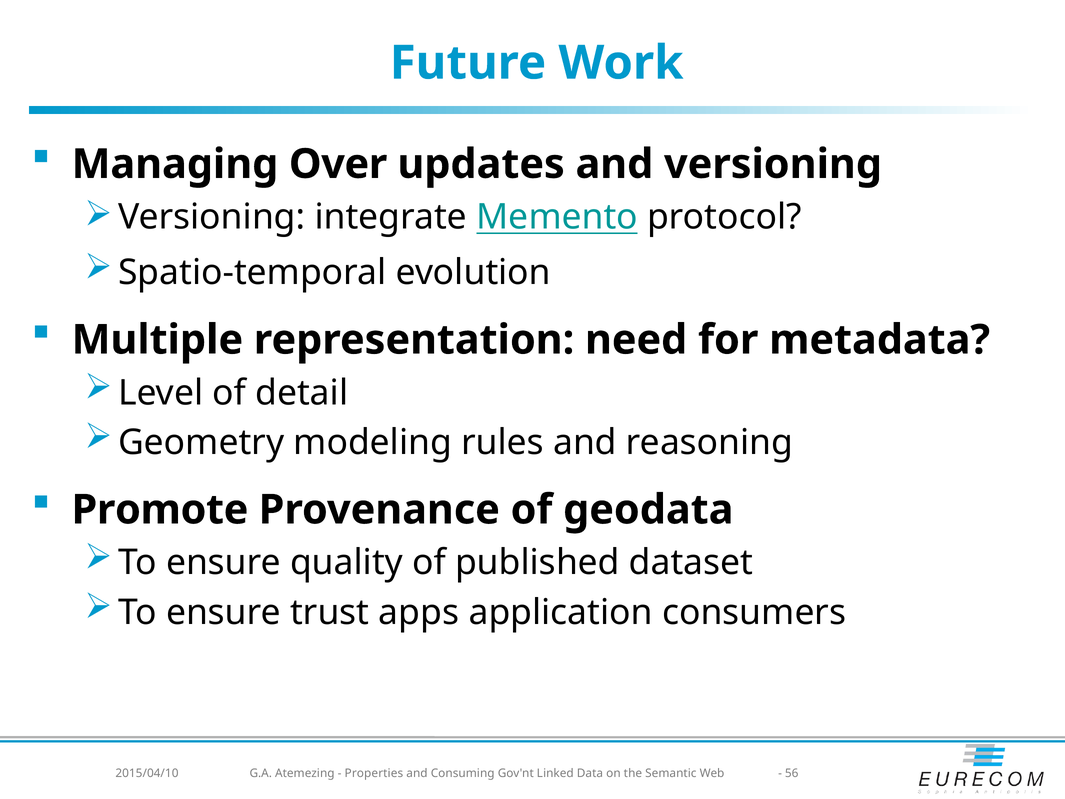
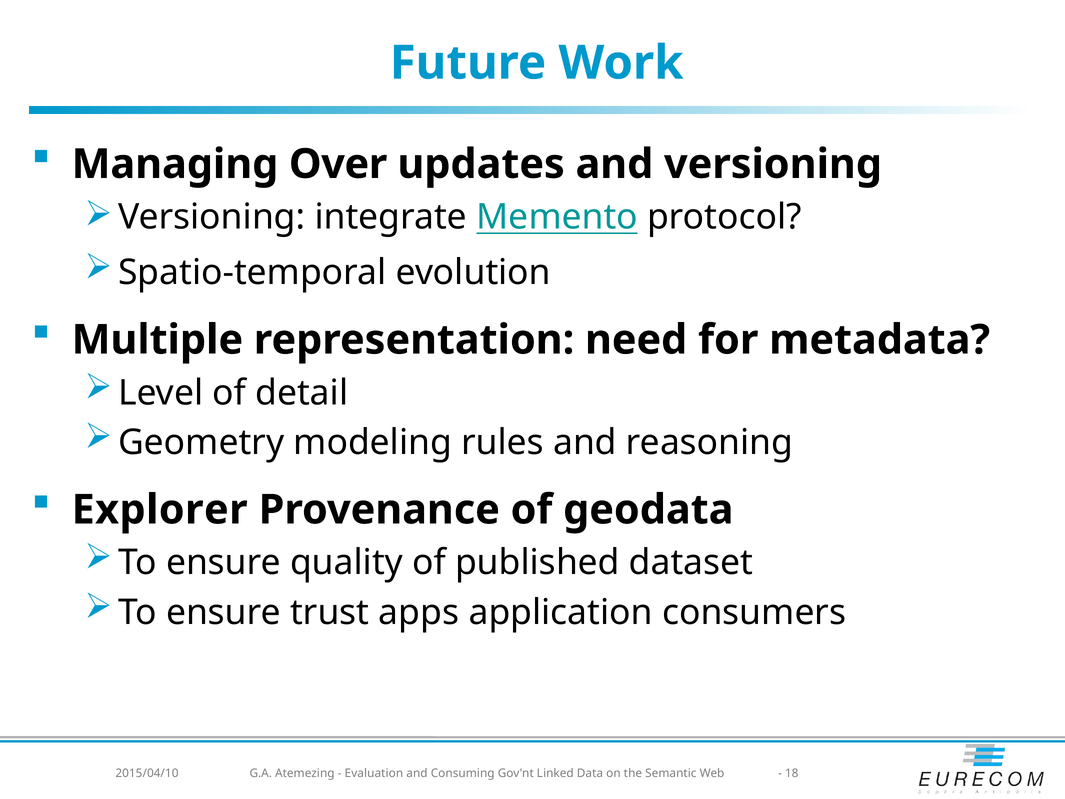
Promote: Promote -> Explorer (160, 510)
Properties: Properties -> Evaluation (374, 773)
56: 56 -> 18 (792, 773)
